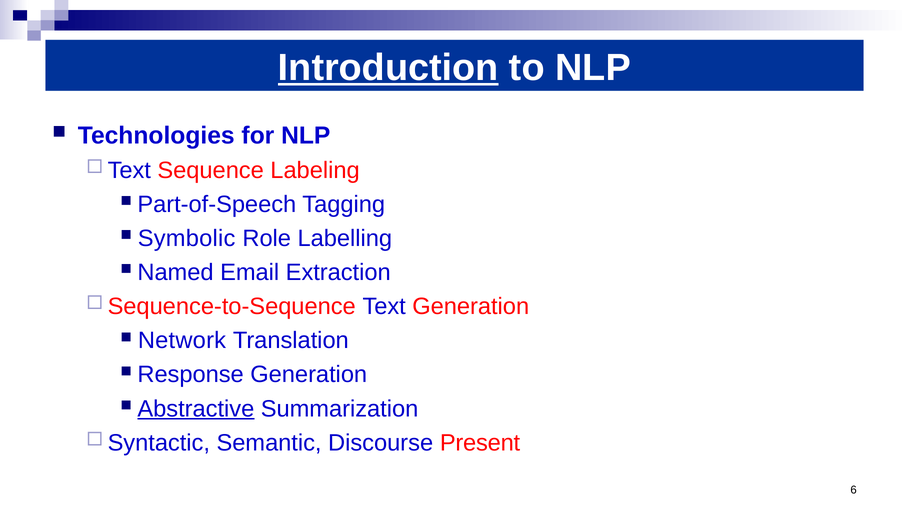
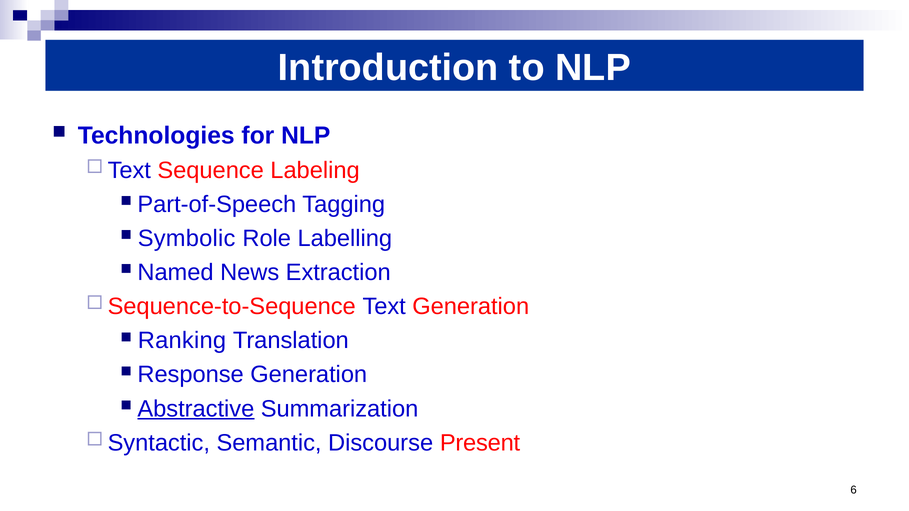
Introduction underline: present -> none (388, 68)
Email: Email -> News (250, 273)
Network: Network -> Ranking (182, 341)
